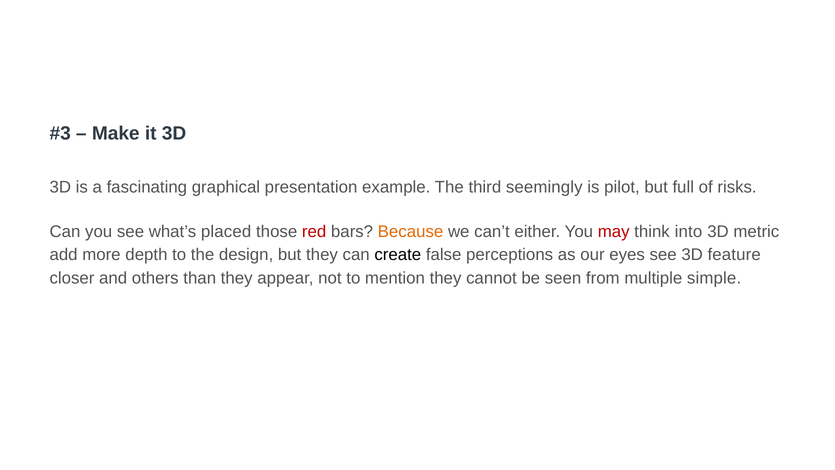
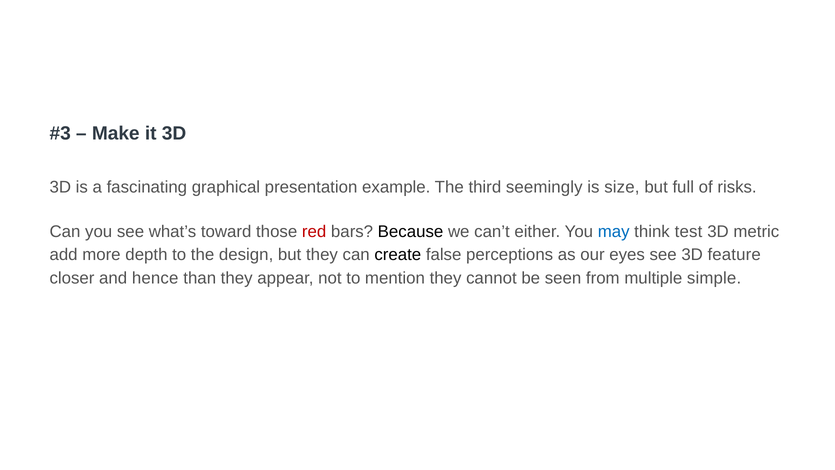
pilot: pilot -> size (622, 187)
placed: placed -> toward (226, 231)
Because colour: orange -> black (411, 231)
may colour: red -> blue (614, 231)
into: into -> test (688, 231)
others: others -> hence (155, 278)
